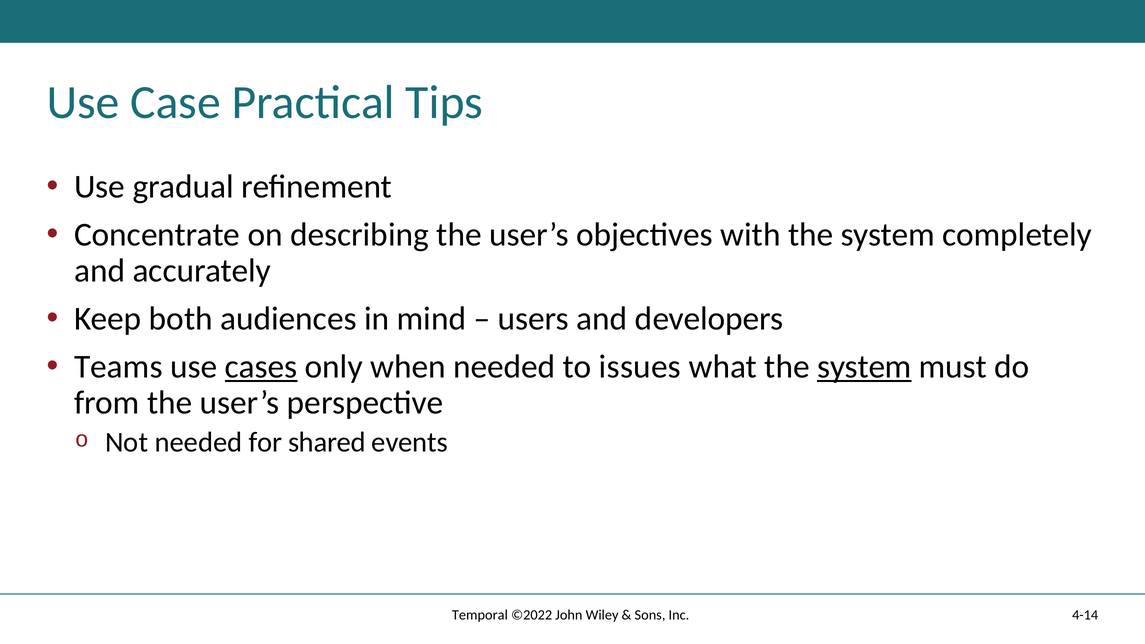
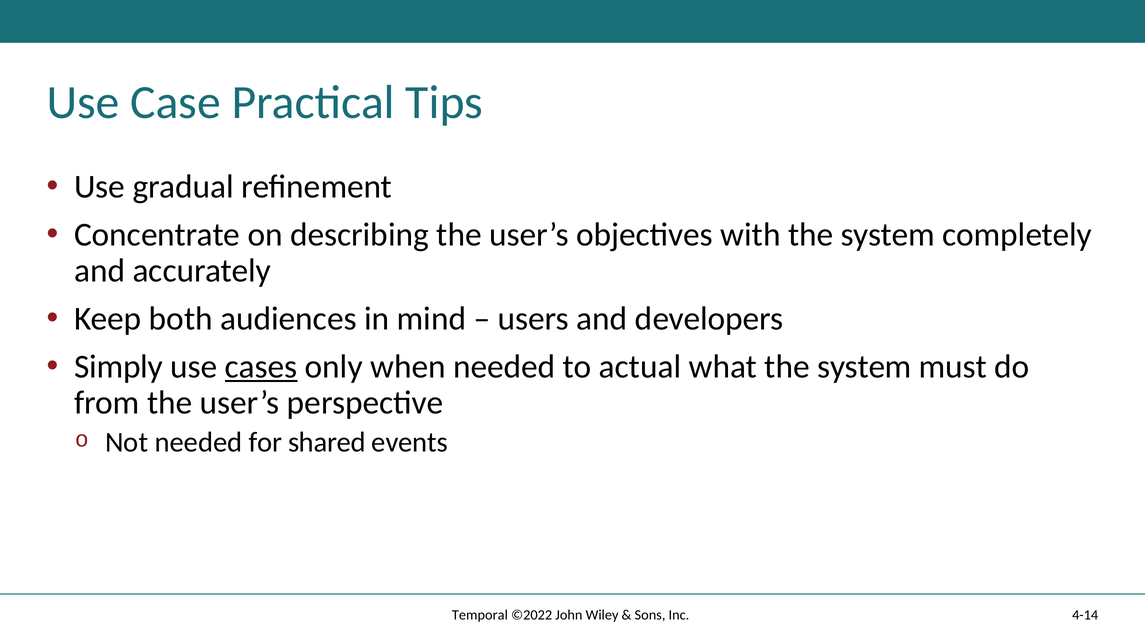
Teams: Teams -> Simply (119, 367)
issues: issues -> actual (640, 367)
system underline: present -> none (864, 367)
